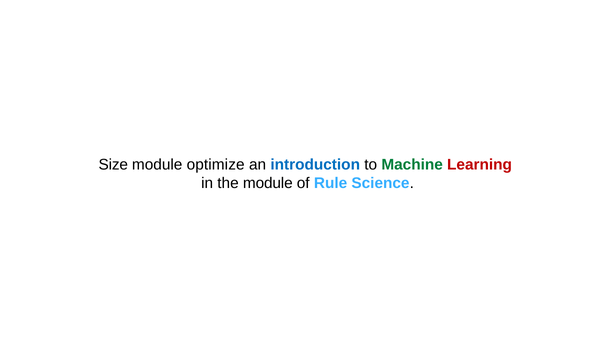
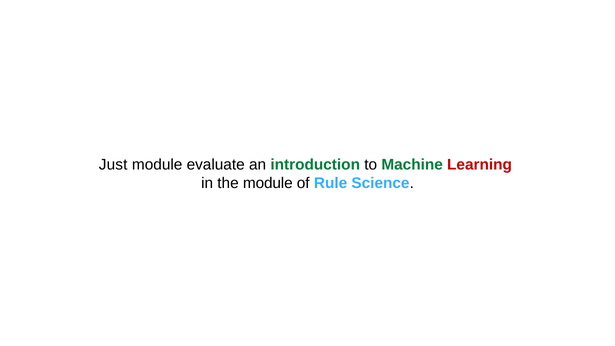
Size: Size -> Just (113, 165)
optimize: optimize -> evaluate (216, 165)
introduction colour: blue -> green (315, 165)
